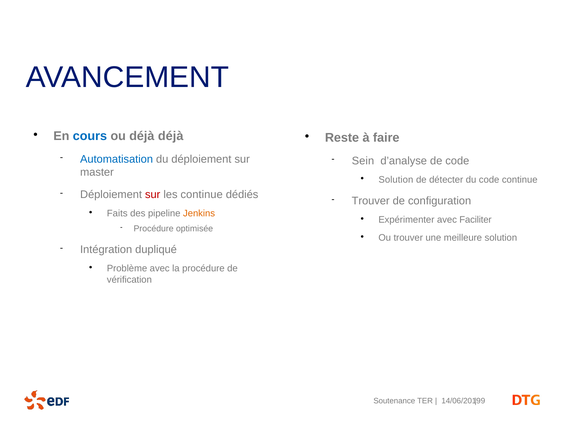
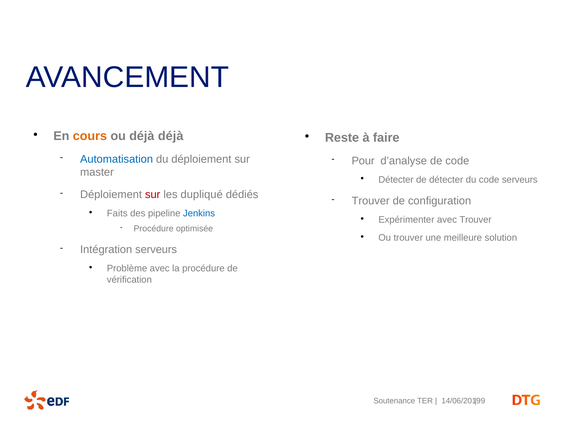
cours colour: blue -> orange (90, 136)
Sein: Sein -> Pour (363, 161)
Solution: Solution -> Détecter (396, 179)
code continue: continue -> serveurs (520, 179)
les continue: continue -> dupliqué (202, 194)
Jenkins colour: orange -> blue (199, 213)
avec Faciliter: Faciliter -> Trouver (476, 220)
Intégration dupliqué: dupliqué -> serveurs (156, 249)
